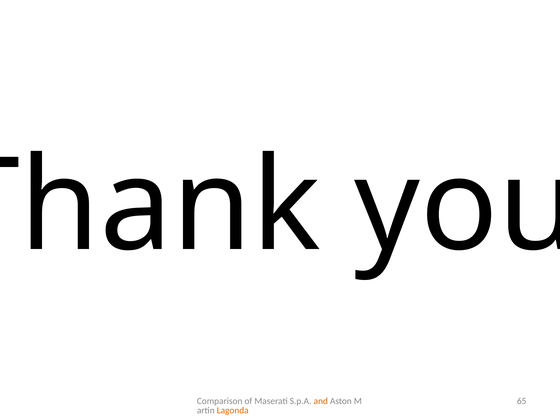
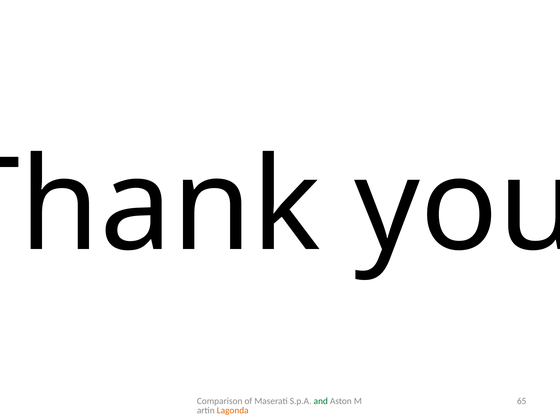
and colour: orange -> green (321, 401)
